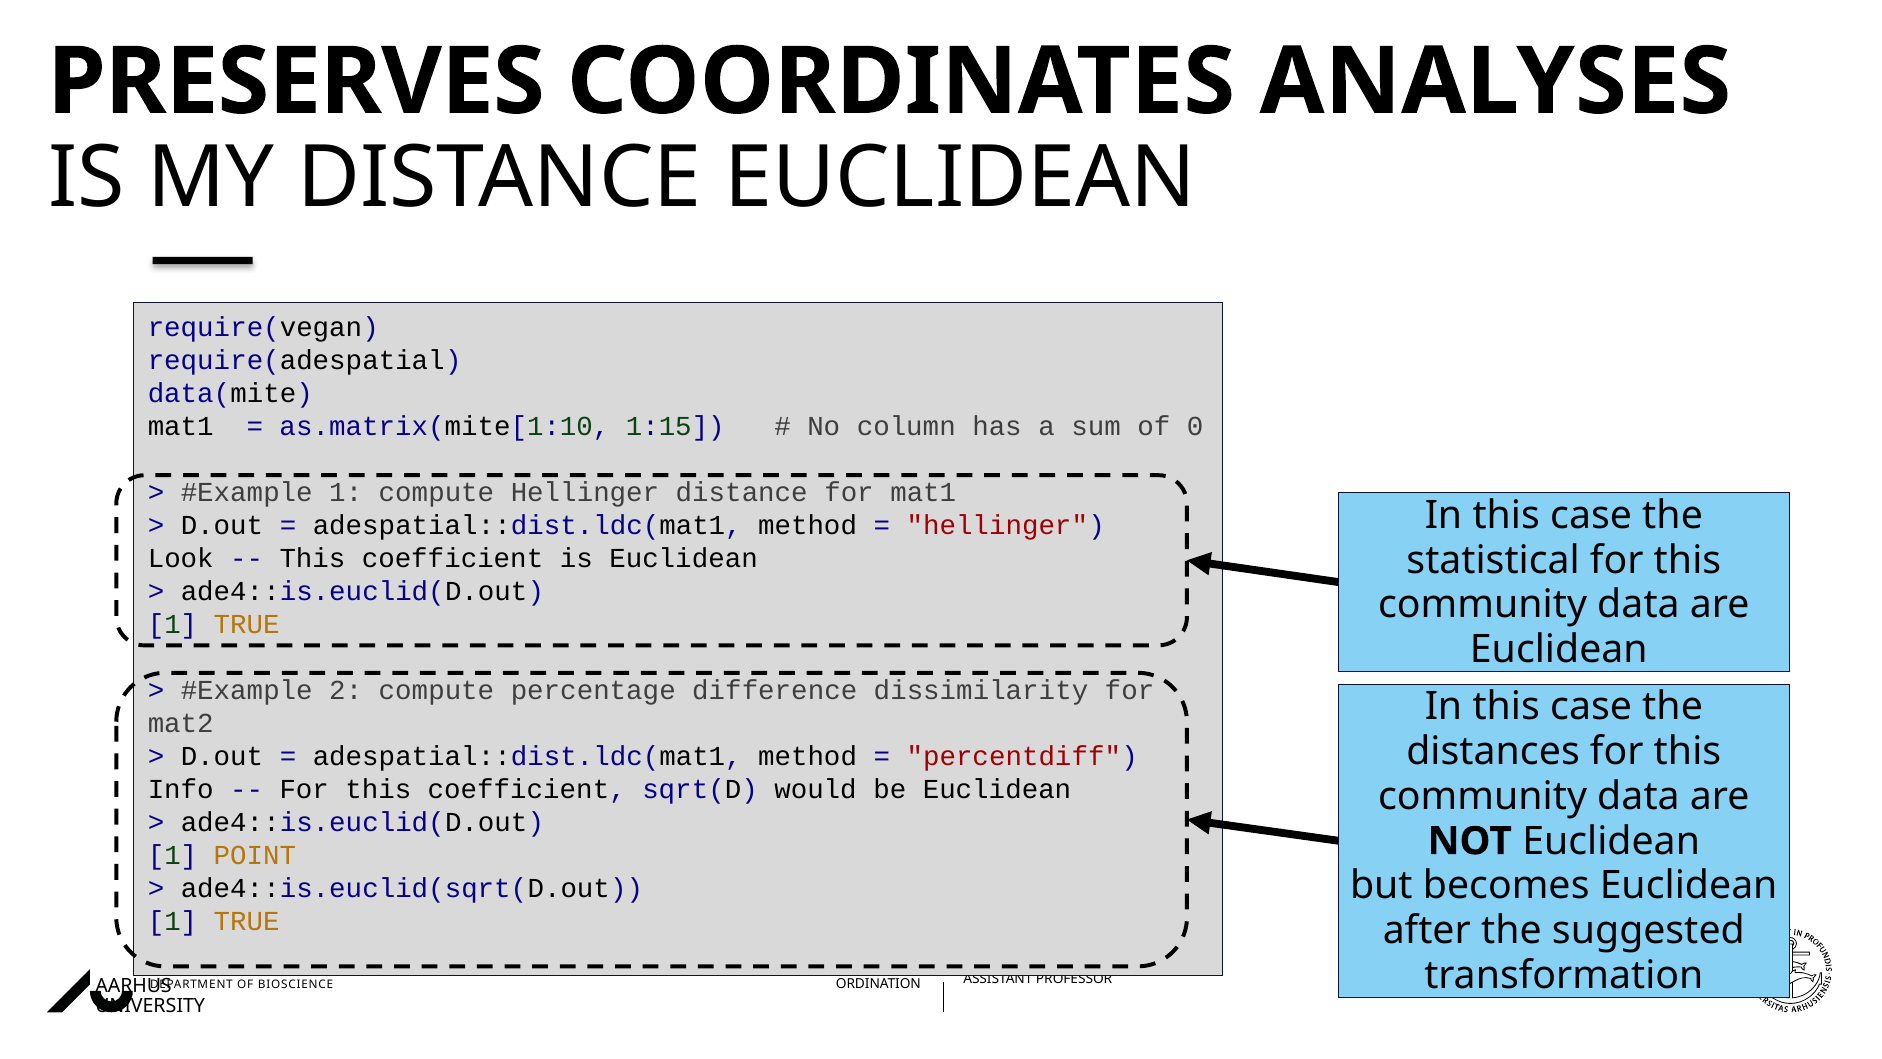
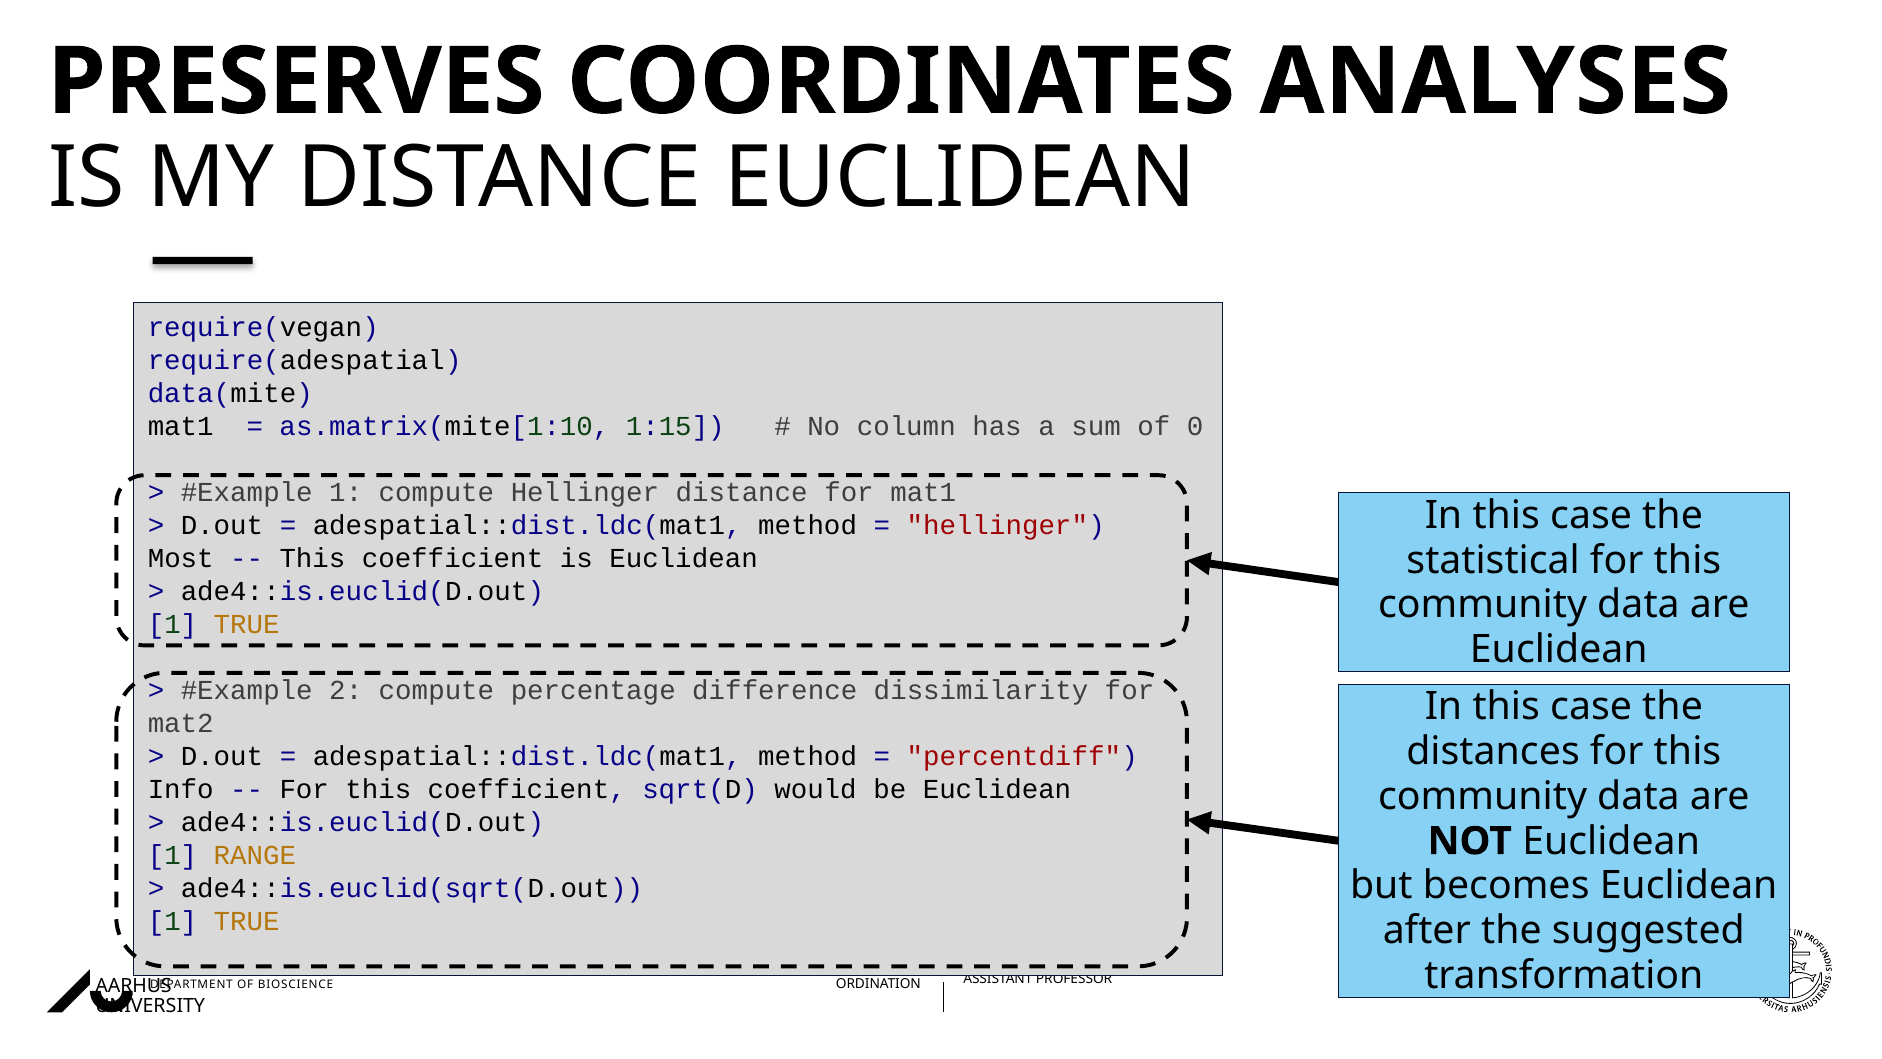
Look: Look -> Most (181, 559)
POINT: POINT -> RANGE (255, 855)
